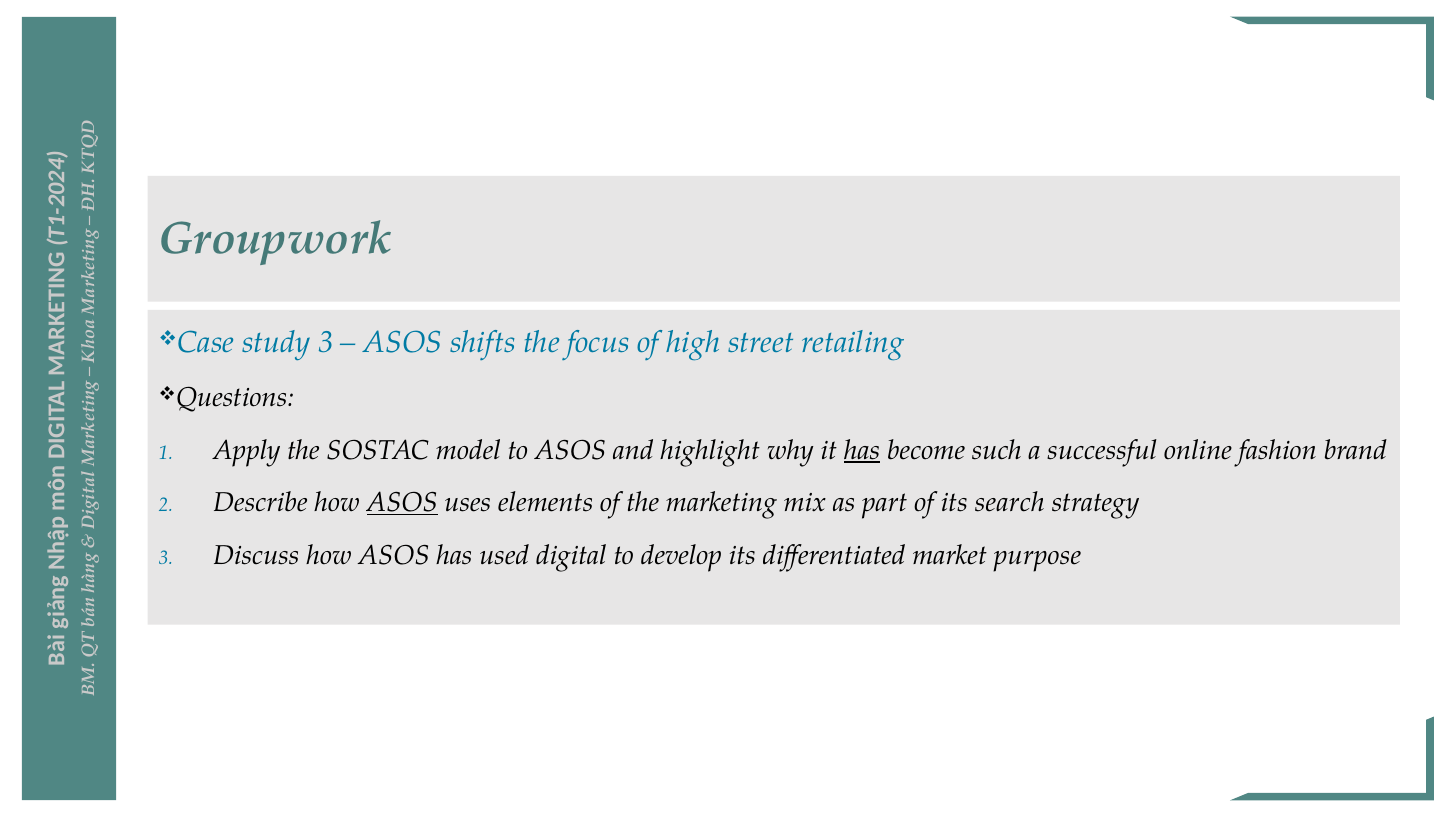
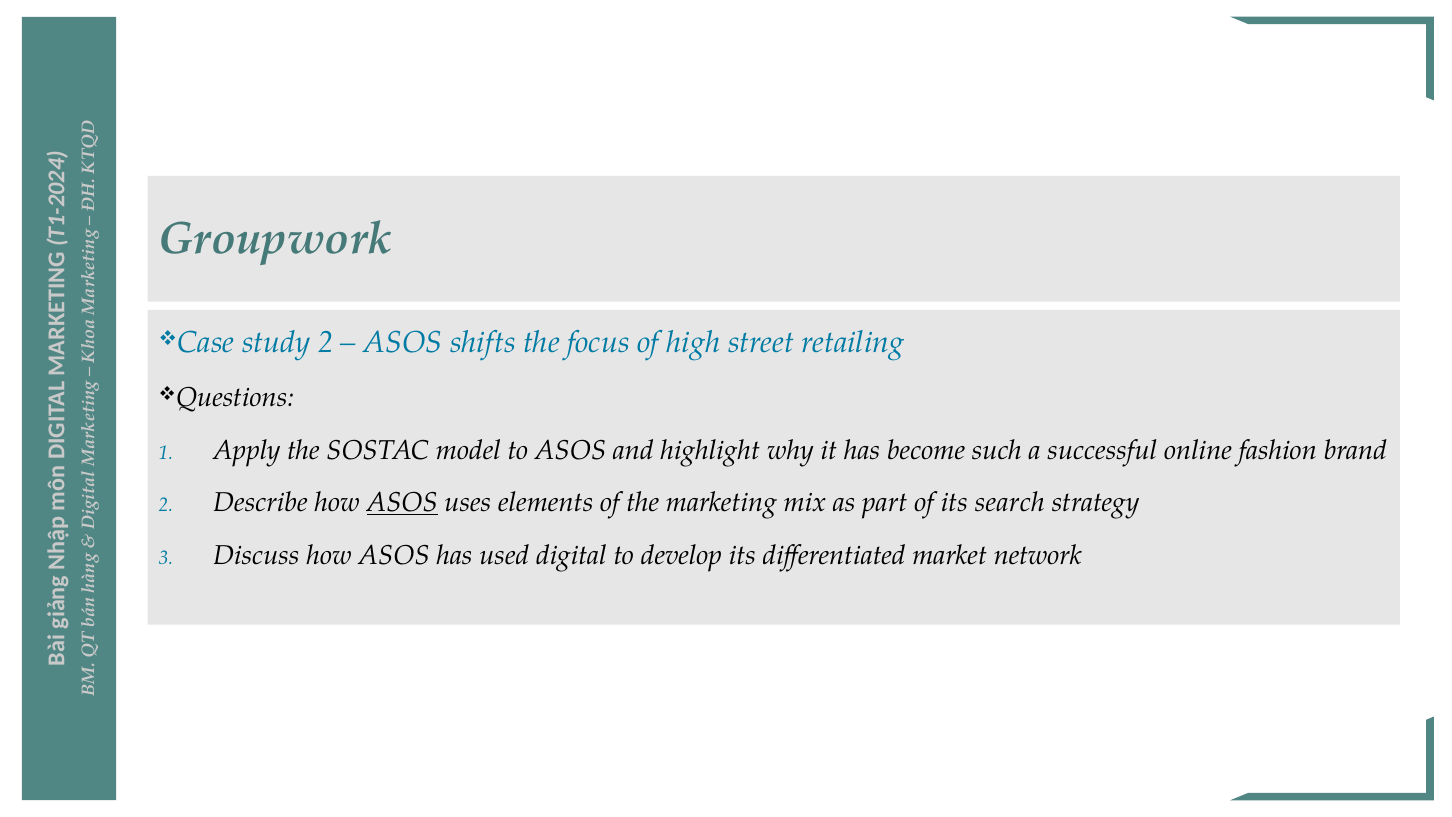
study 3: 3 -> 2 (326, 343)
has underline: present -> none (862, 450)
purpose: purpose -> network (1038, 556)
